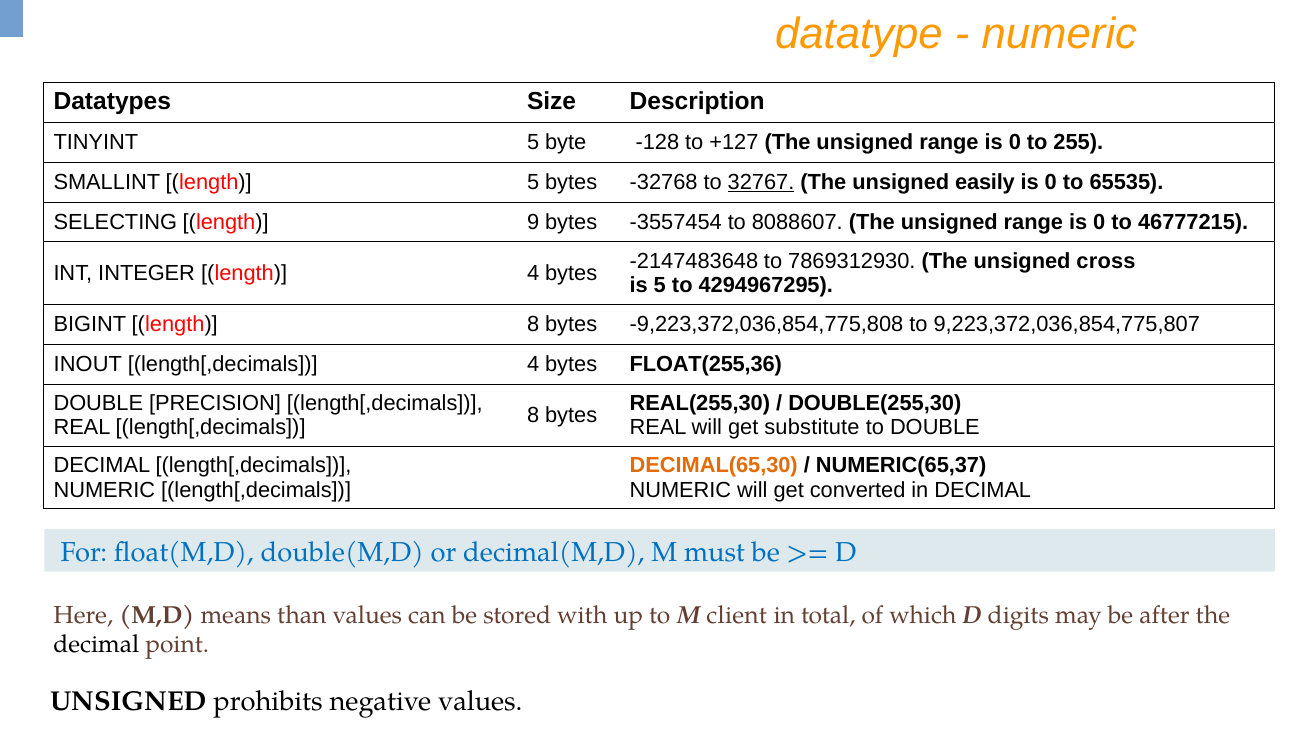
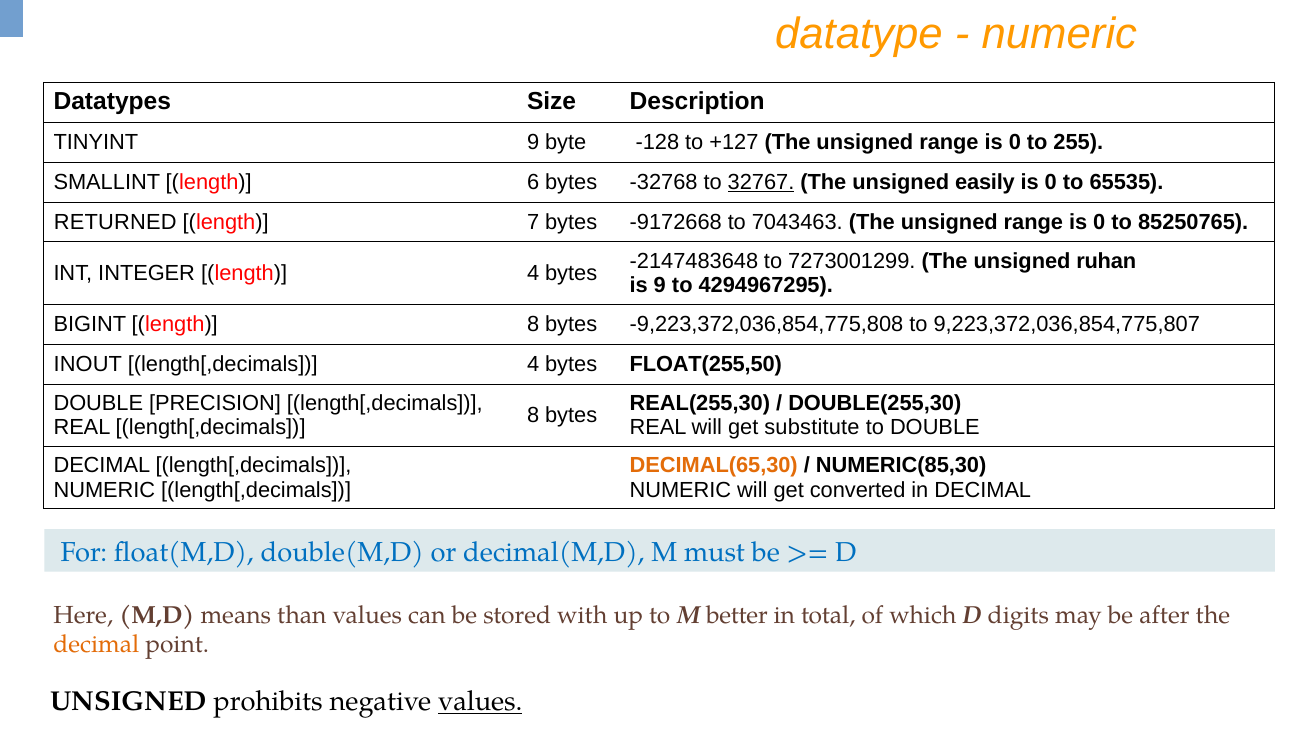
TINYINT 5: 5 -> 9 (533, 142)
length 5: 5 -> 6 (533, 182)
SELECTING: SELECTING -> RETURNED (115, 222)
9: 9 -> 7 (533, 222)
-3557454: -3557454 -> -9172668 (676, 222)
8088607: 8088607 -> 7043463 (797, 222)
46777215: 46777215 -> 85250765 (1193, 222)
7869312930: 7869312930 -> 7273001299 (852, 261)
cross: cross -> ruhan (1106, 261)
is 5: 5 -> 9 (660, 285)
FLOAT(255,36: FLOAT(255,36 -> FLOAT(255,50 (706, 364)
NUMERIC(65,37: NUMERIC(65,37 -> NUMERIC(85,30 (901, 465)
client: client -> better (737, 615)
decimal colour: black -> orange (96, 644)
values underline: none -> present (480, 701)
